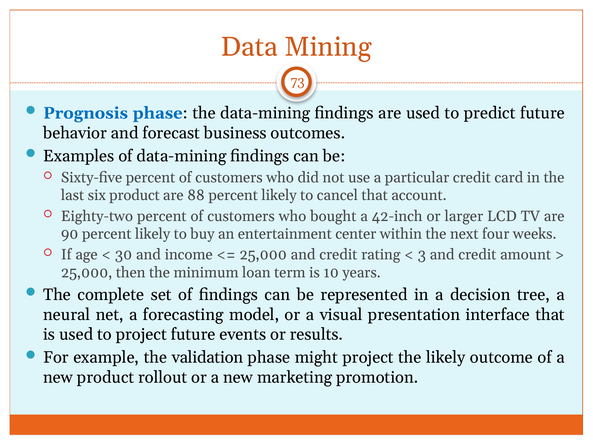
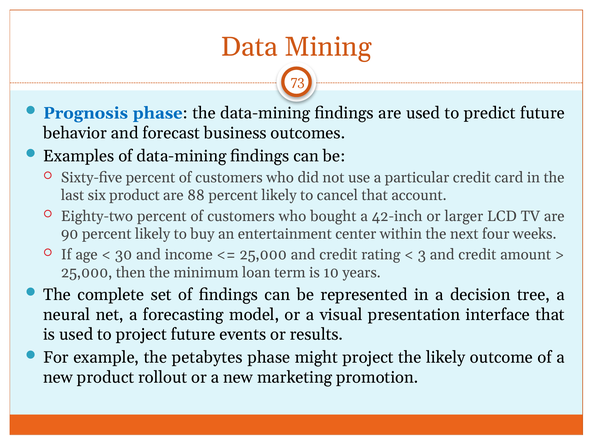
validation: validation -> petabytes (207, 357)
